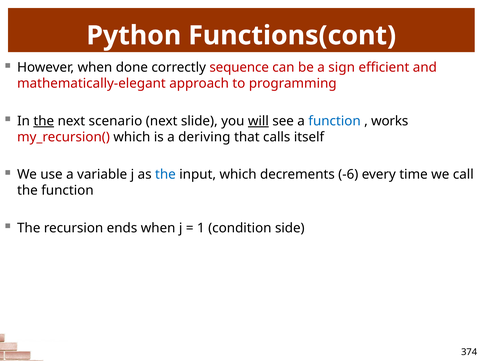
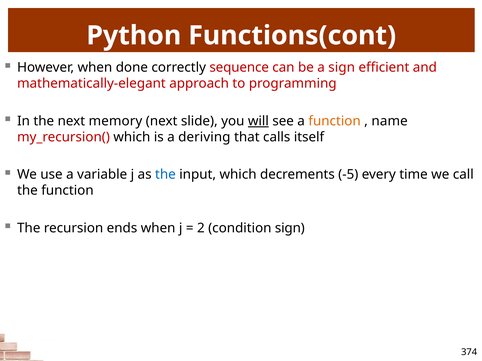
the underline: present -> none (44, 121)
scenario: scenario -> memory (115, 121)
function colour: blue -> orange (335, 121)
works: works -> name (390, 121)
-6: -6 -> -5 (348, 175)
1: 1 -> 2 (201, 228)
condition side: side -> sign (290, 228)
